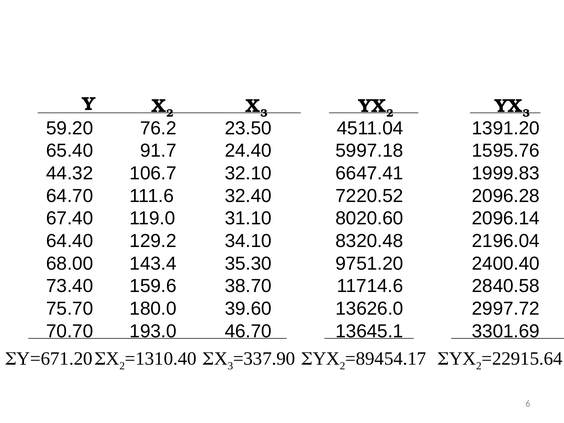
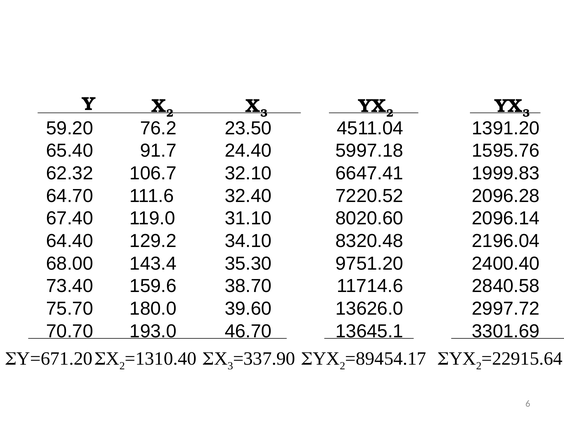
44.32: 44.32 -> 62.32 (70, 173)
